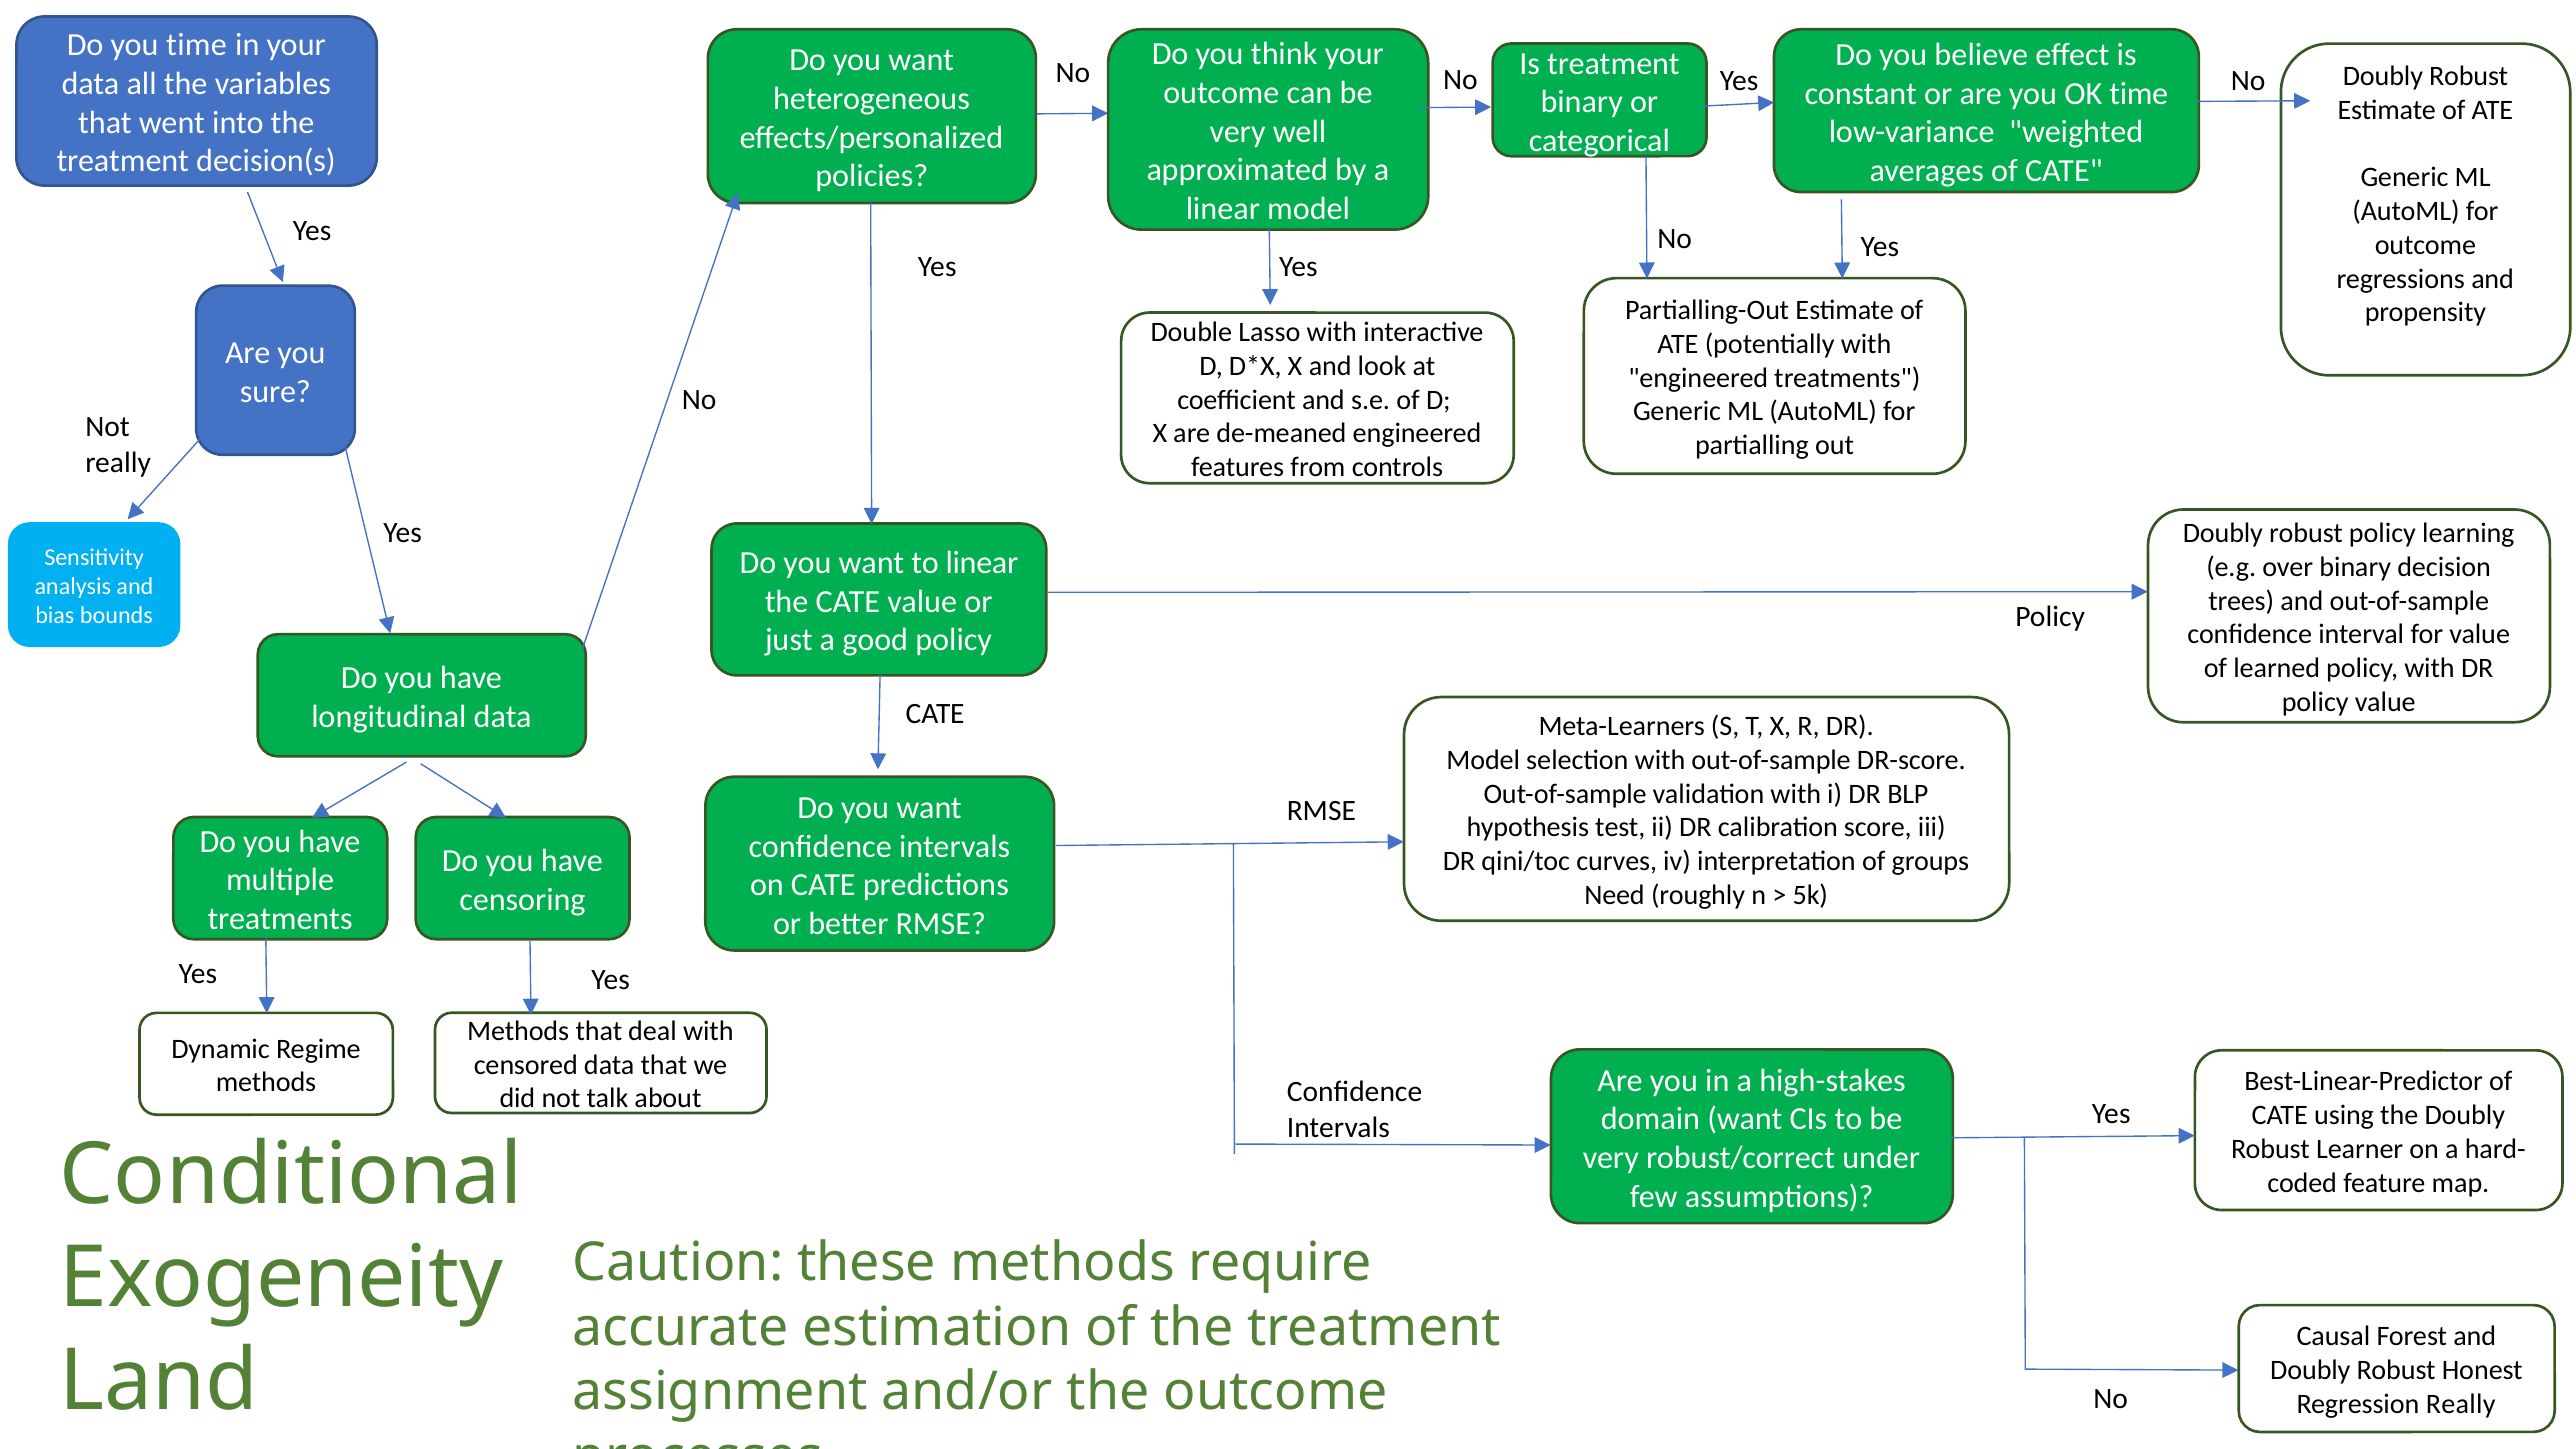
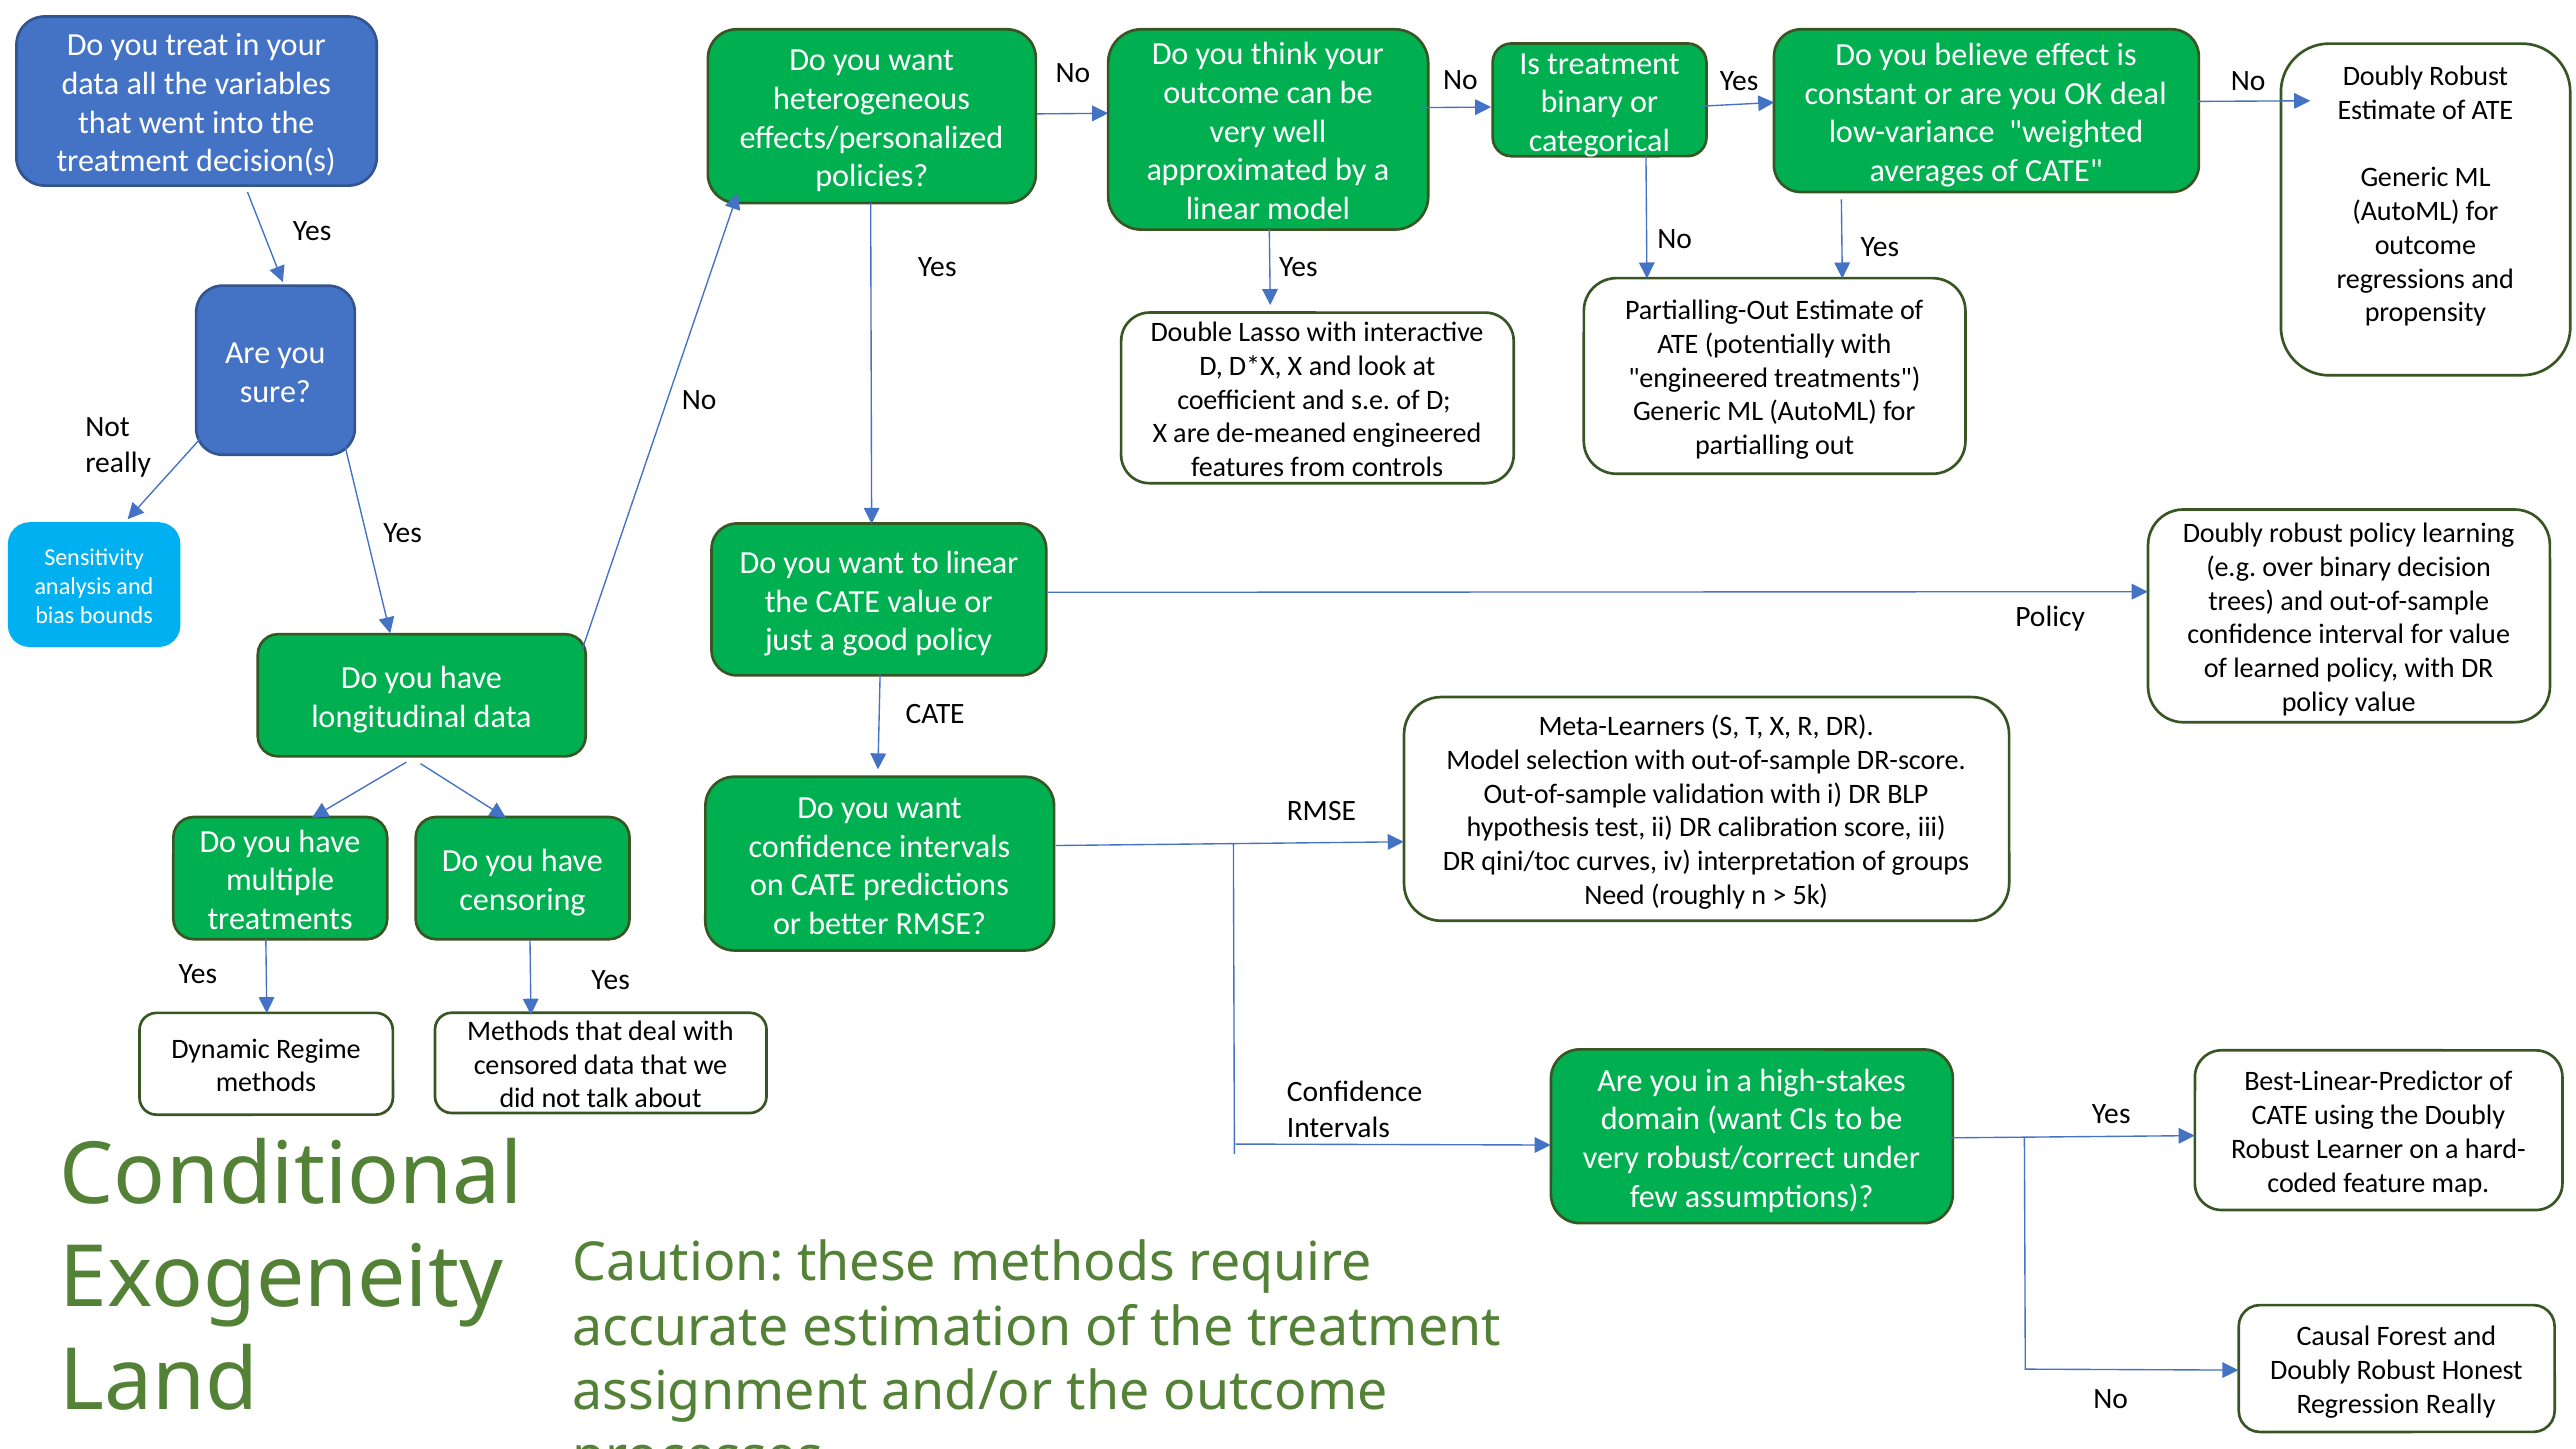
you time: time -> treat (197, 45)
OK time: time -> deal (2138, 94)
